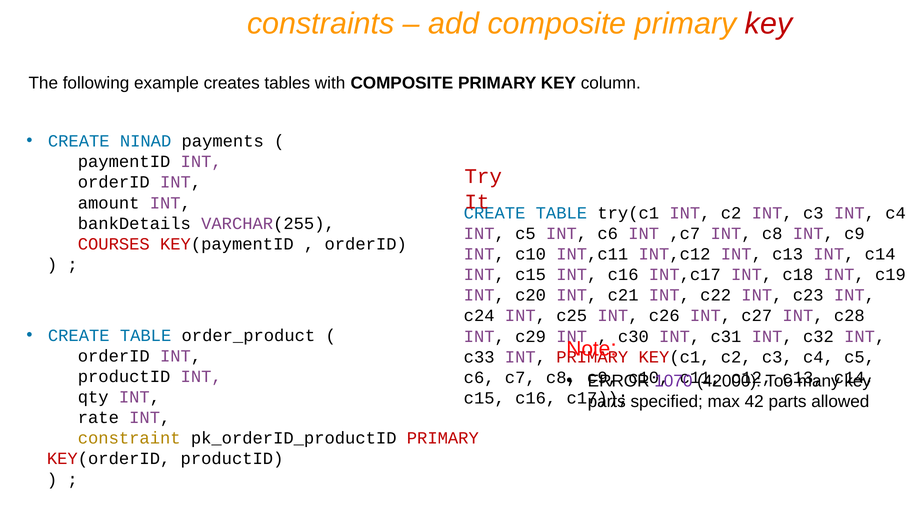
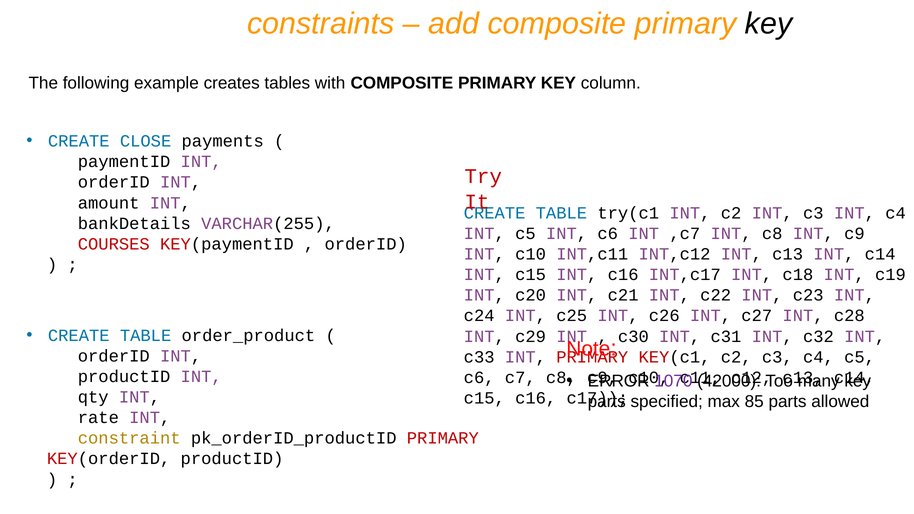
key colour: red -> black (769, 24)
NINAD: NINAD -> CLOSE (146, 141)
42: 42 -> 85 (754, 402)
